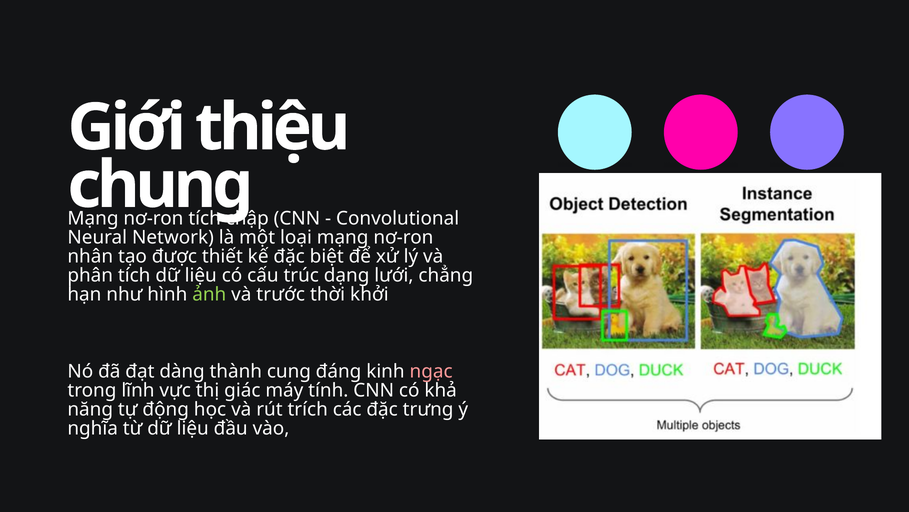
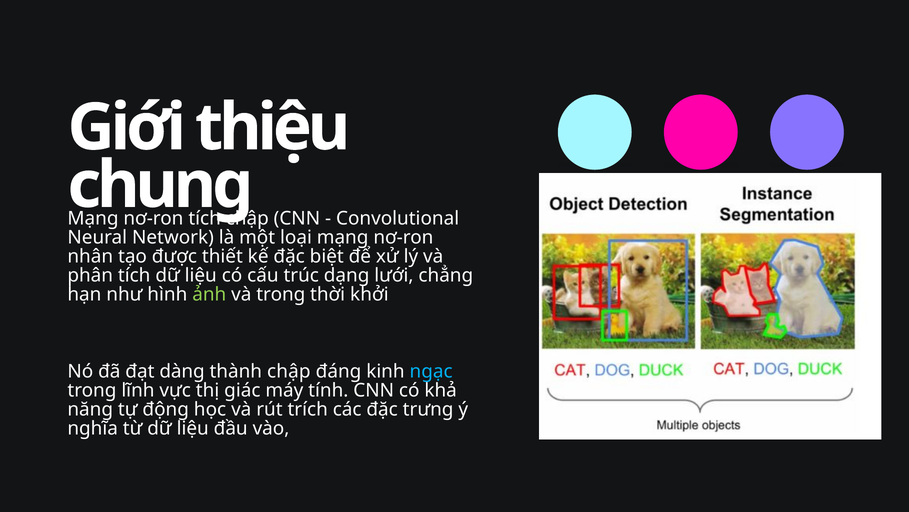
và trước: trước -> trong (281, 294)
thành cung: cung -> chập (289, 371)
ngạc colour: pink -> light blue (431, 371)
